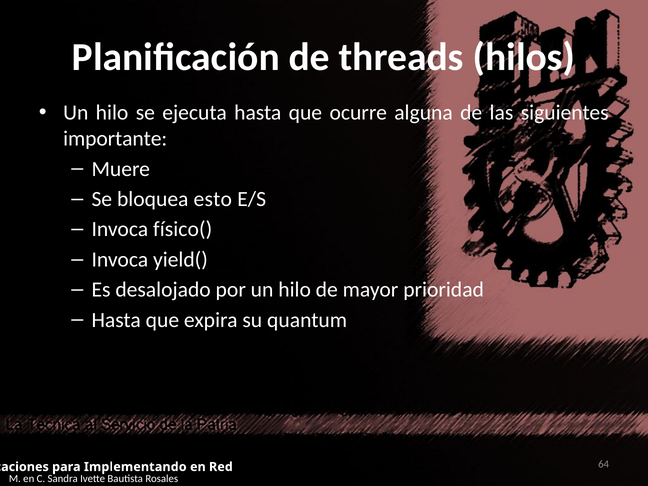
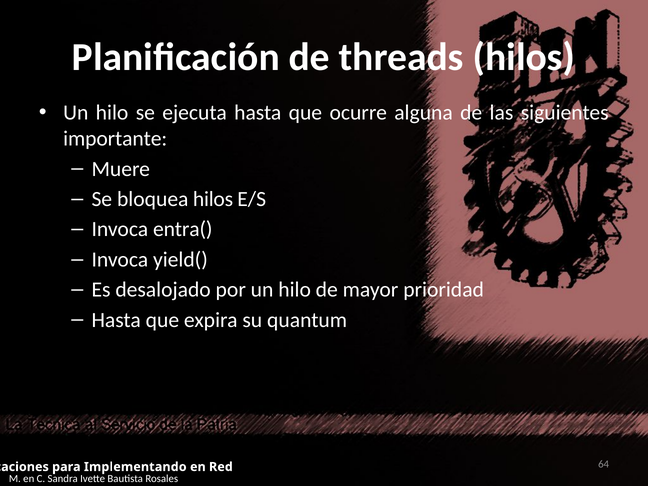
bloquea esto: esto -> hilos (213, 199)
físico(: físico( -> entra( (183, 229)
